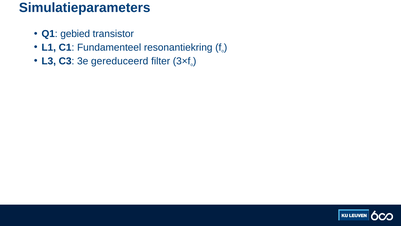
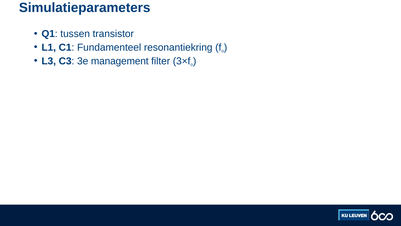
gebied: gebied -> tussen (75, 34)
gereduceerd: gereduceerd -> management (120, 61)
